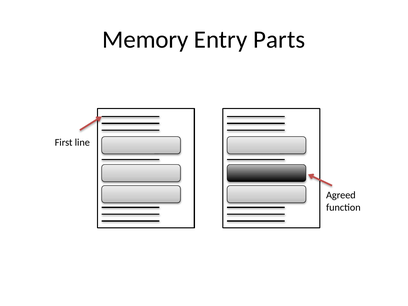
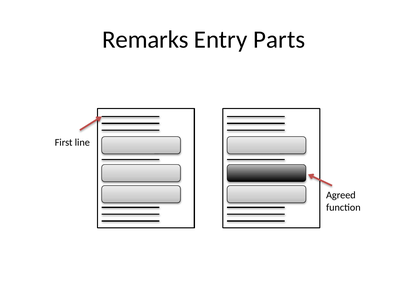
Memory: Memory -> Remarks (145, 39)
